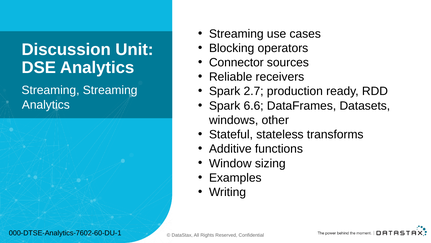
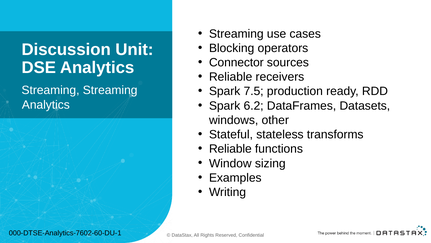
2.7: 2.7 -> 7.5 (254, 91)
6.6: 6.6 -> 6.2 (254, 106)
Additive: Additive -> Reliable (230, 149)
